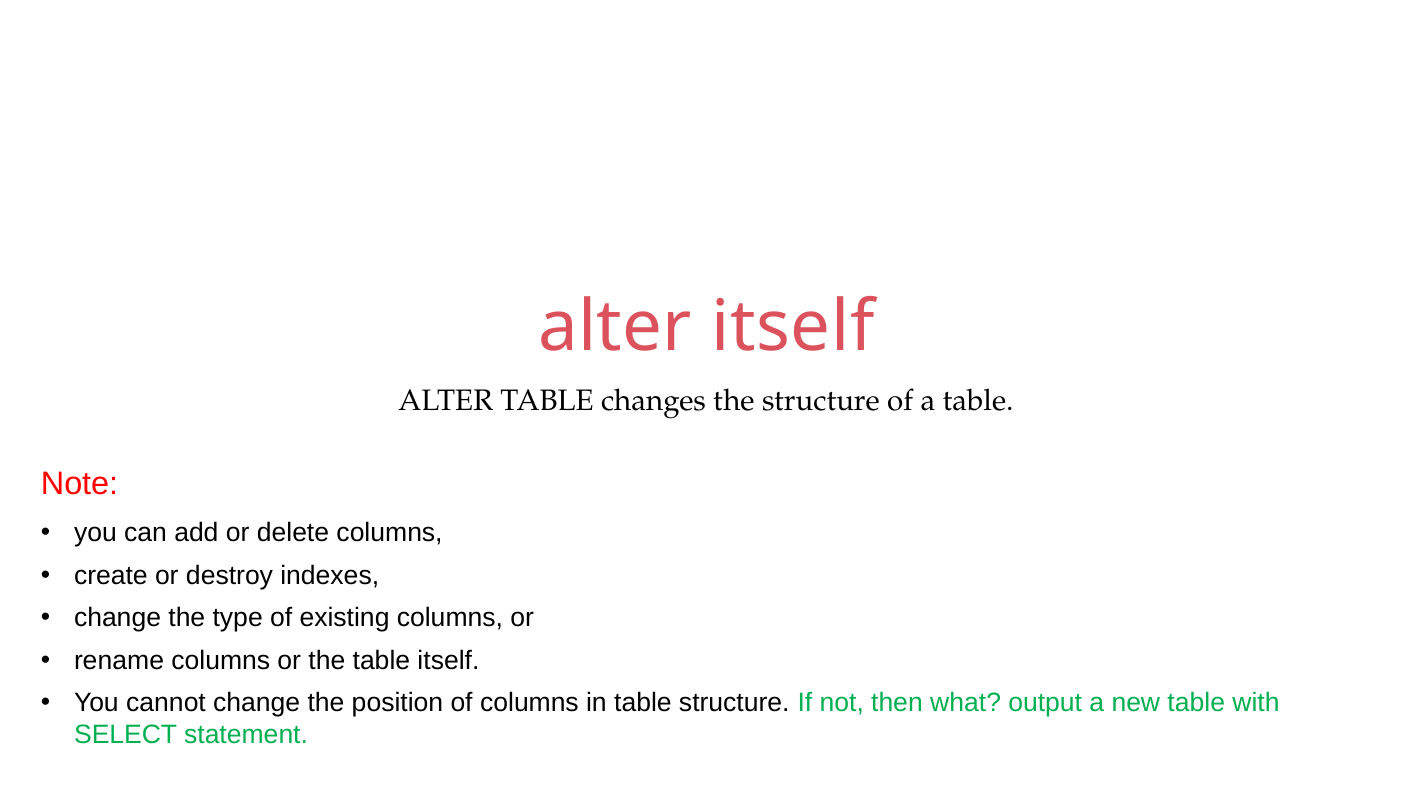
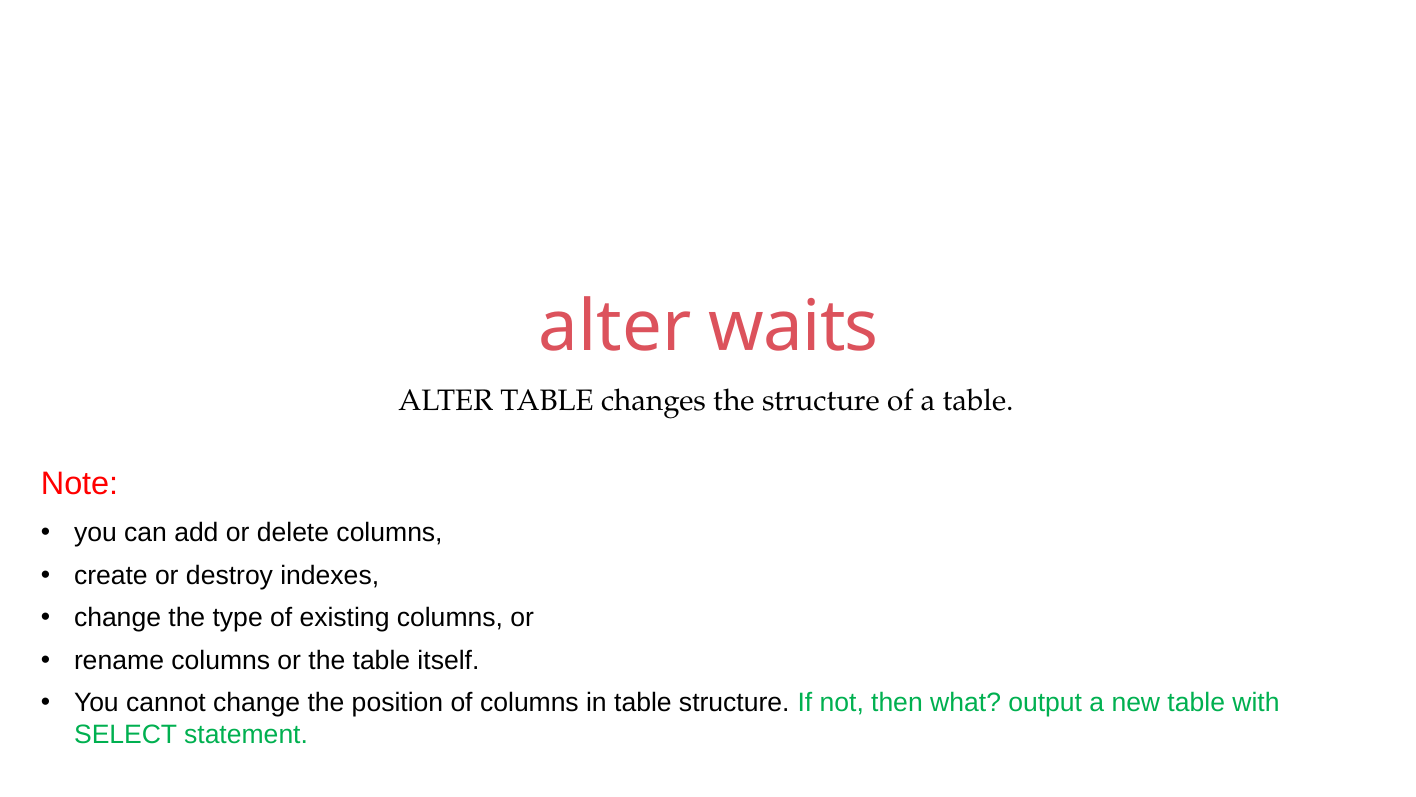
alter itself: itself -> waits (794, 327)
